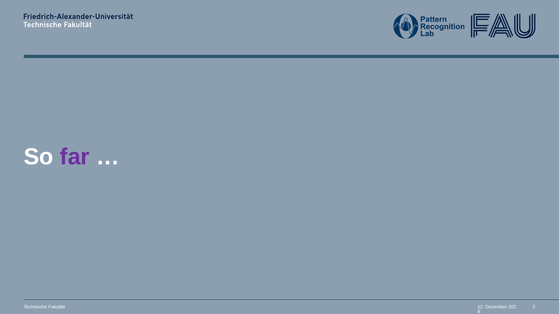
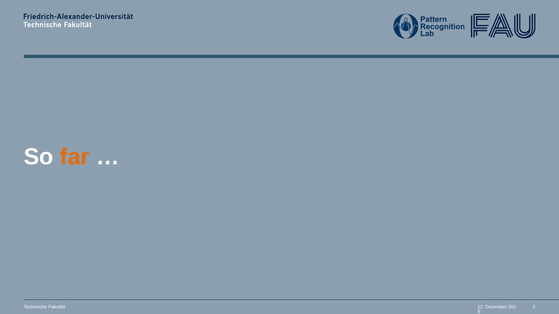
far colour: purple -> orange (75, 157)
